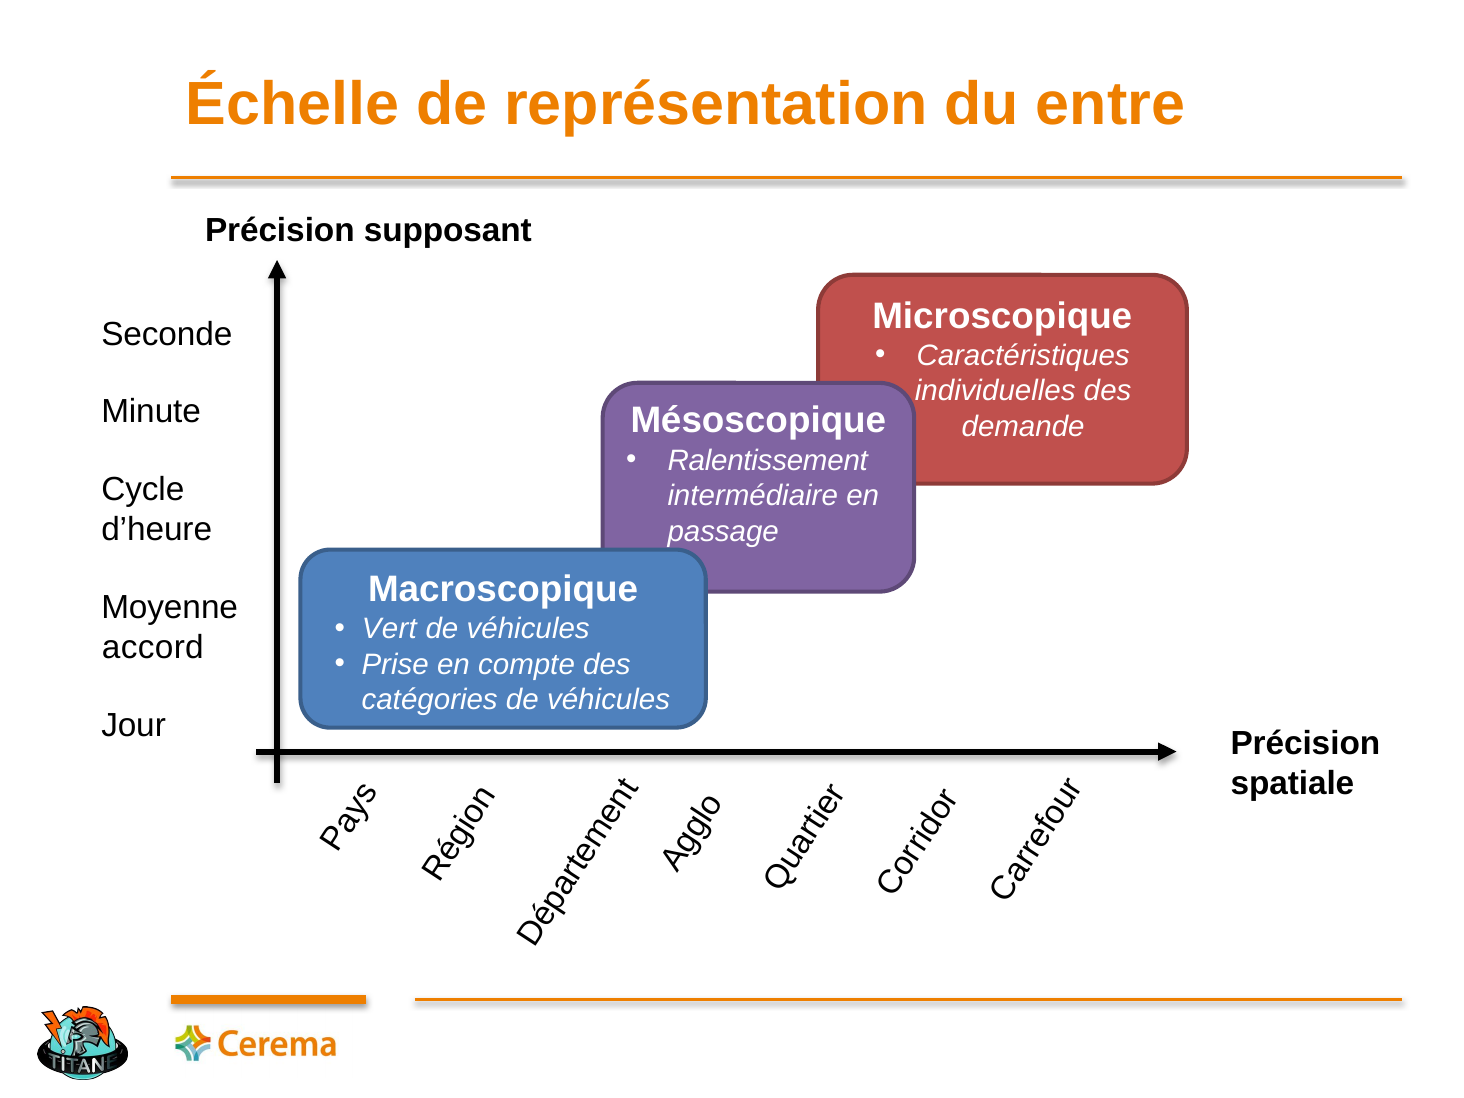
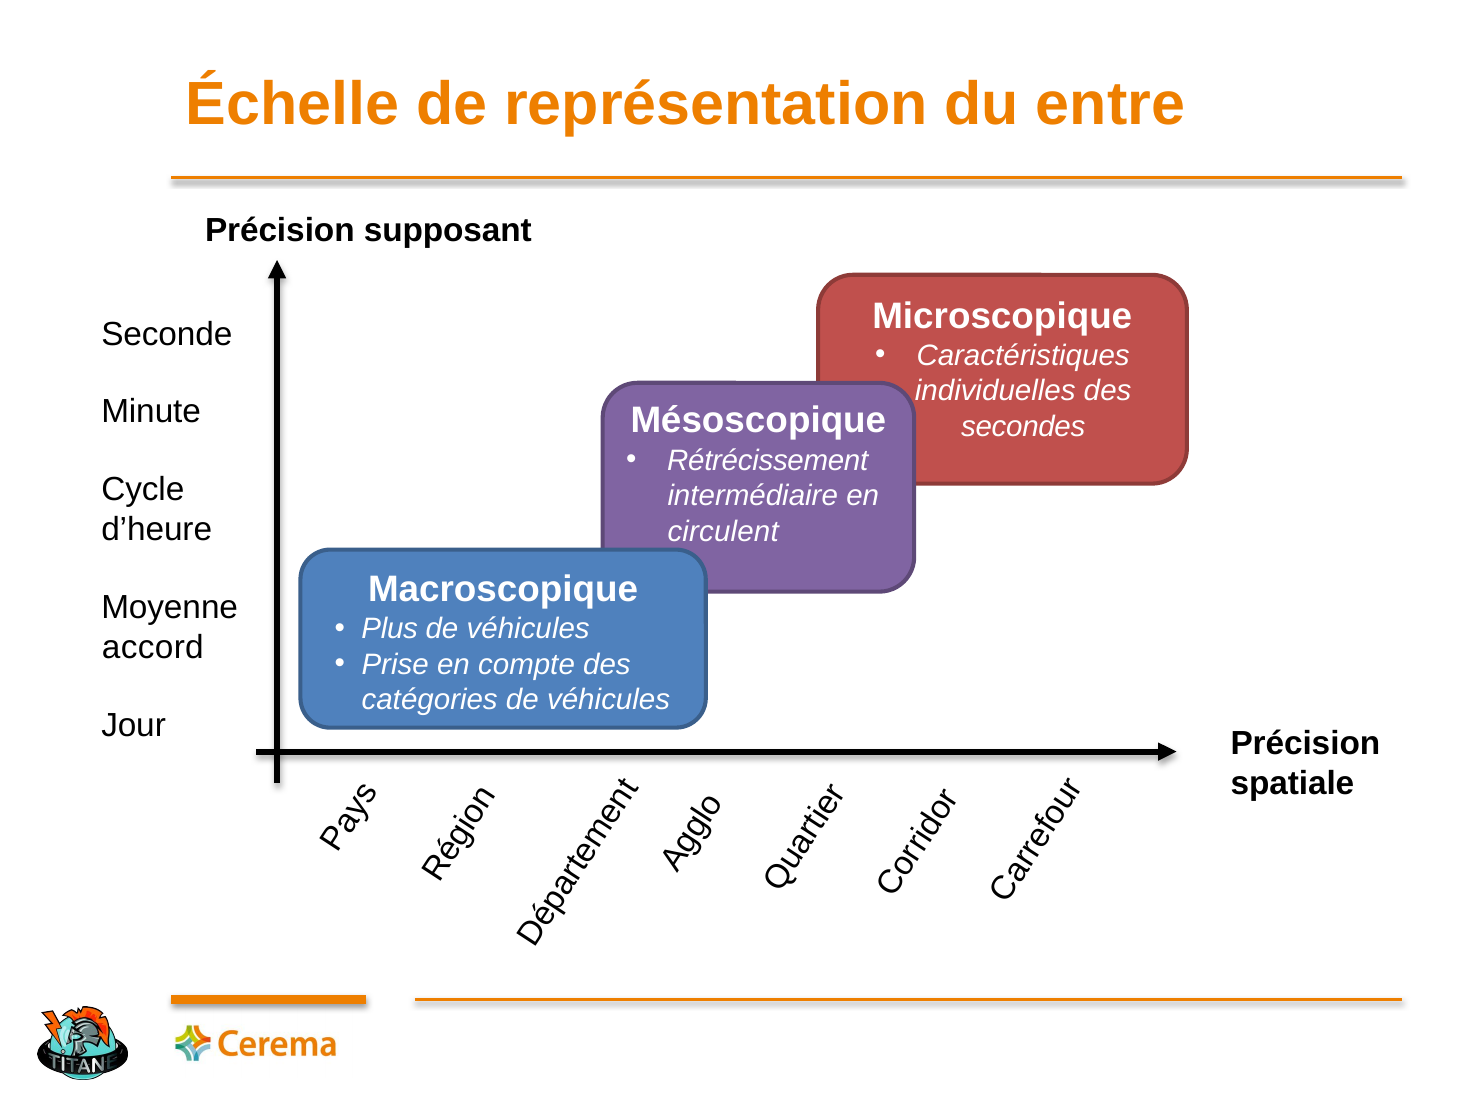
demande: demande -> secondes (1023, 426)
Ralentissement: Ralentissement -> Rétrécissement (768, 461)
passage: passage -> circulent (723, 531)
Vert: Vert -> Plus (390, 629)
